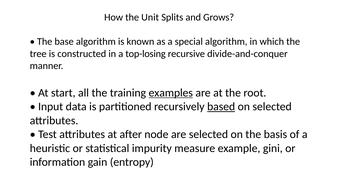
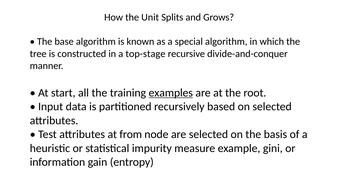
top-losing: top-losing -> top-stage (145, 54)
based underline: present -> none (221, 107)
after: after -> from (131, 135)
